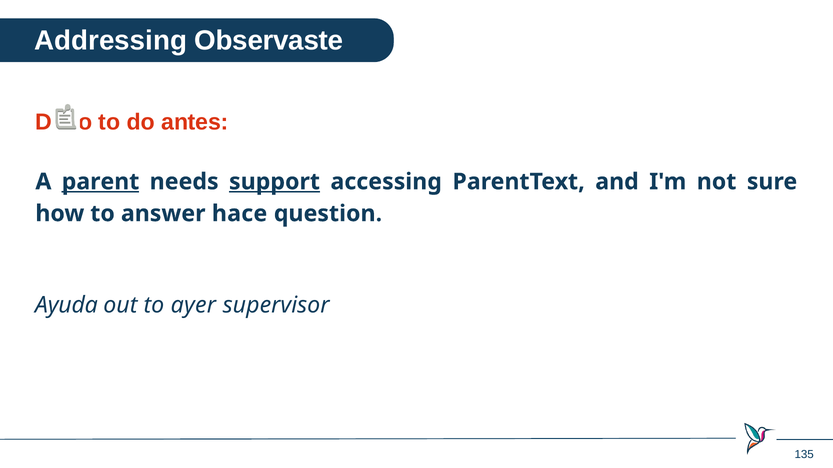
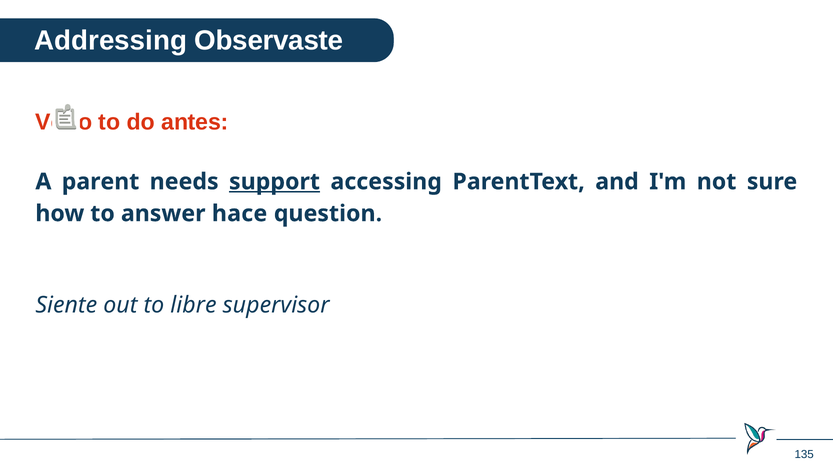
Debo: Debo -> Verlo (64, 122)
parent underline: present -> none (100, 182)
Ayuda: Ayuda -> Siente (66, 305)
ayer: ayer -> libre (193, 305)
